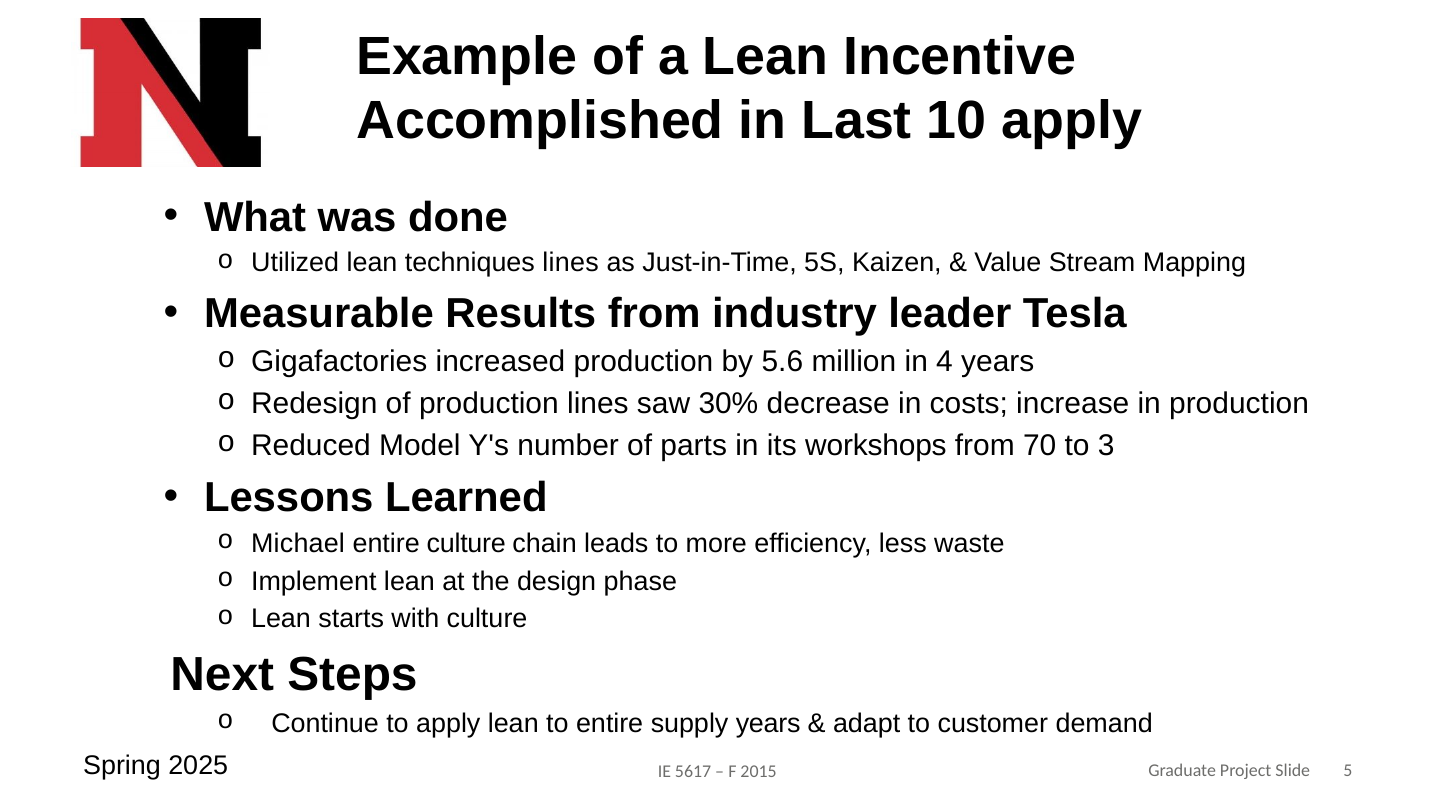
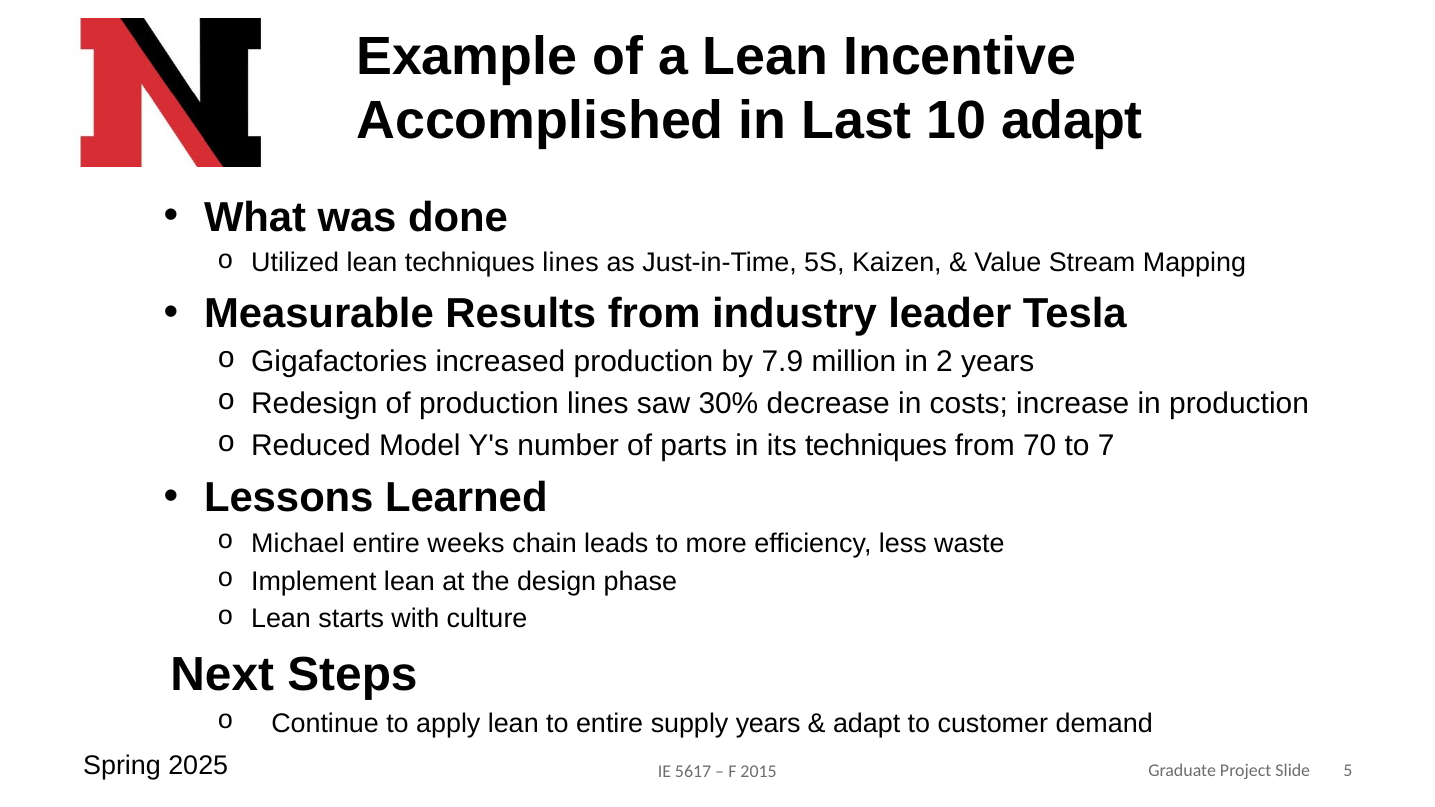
10 apply: apply -> adapt (1072, 121)
5.6: 5.6 -> 7.9 (782, 362)
4: 4 -> 2 (945, 362)
its workshops: workshops -> techniques (876, 446)
3: 3 -> 7 (1106, 446)
entire culture: culture -> weeks (466, 544)
